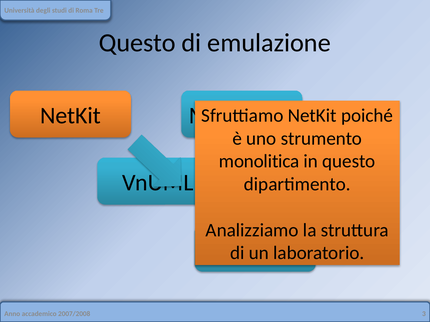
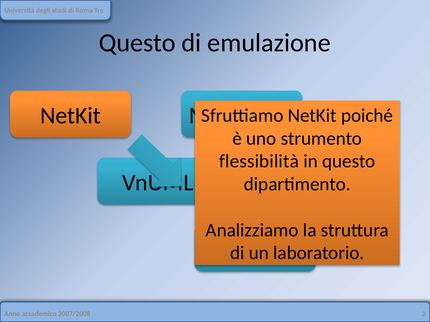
monolitica: monolitica -> flessibilità (259, 162)
